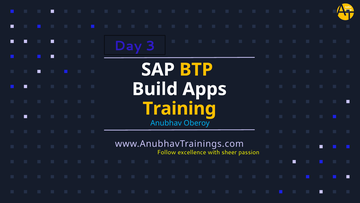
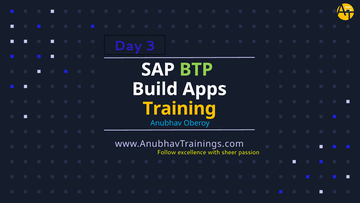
BTP colour: yellow -> light green (196, 69)
